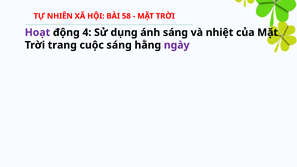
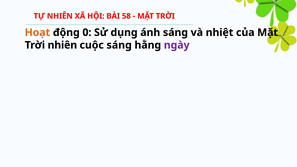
Hoạt colour: purple -> orange (37, 32)
4: 4 -> 0 (87, 32)
Trời trang: trang -> nhiên (62, 45)
